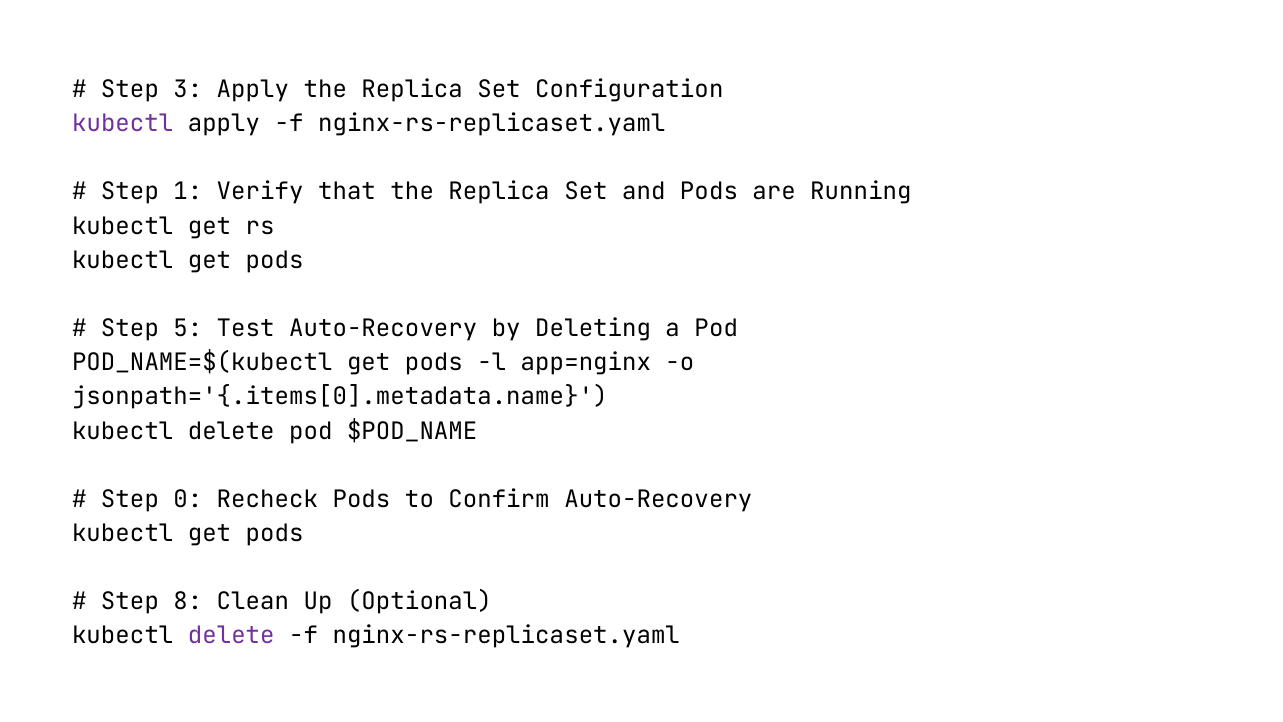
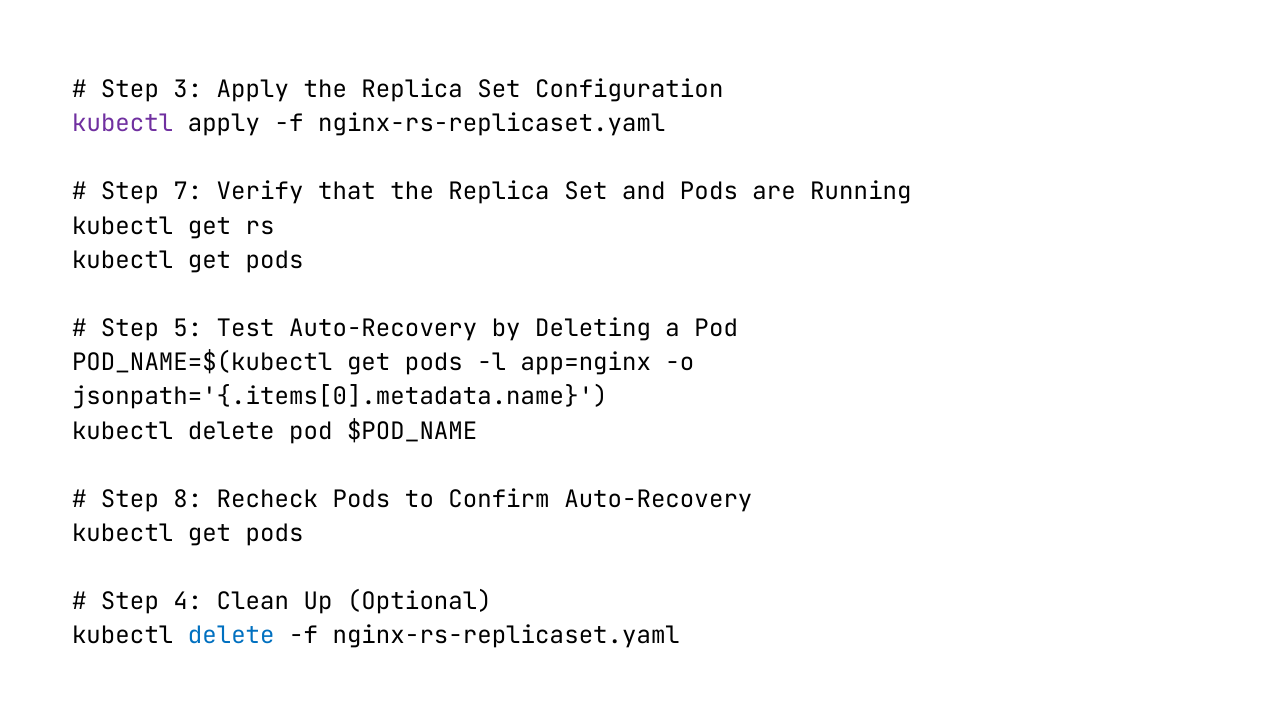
1: 1 -> 7 (188, 192)
0: 0 -> 8 (188, 499)
8: 8 -> 4 (188, 602)
delete colour: purple -> blue (231, 636)
